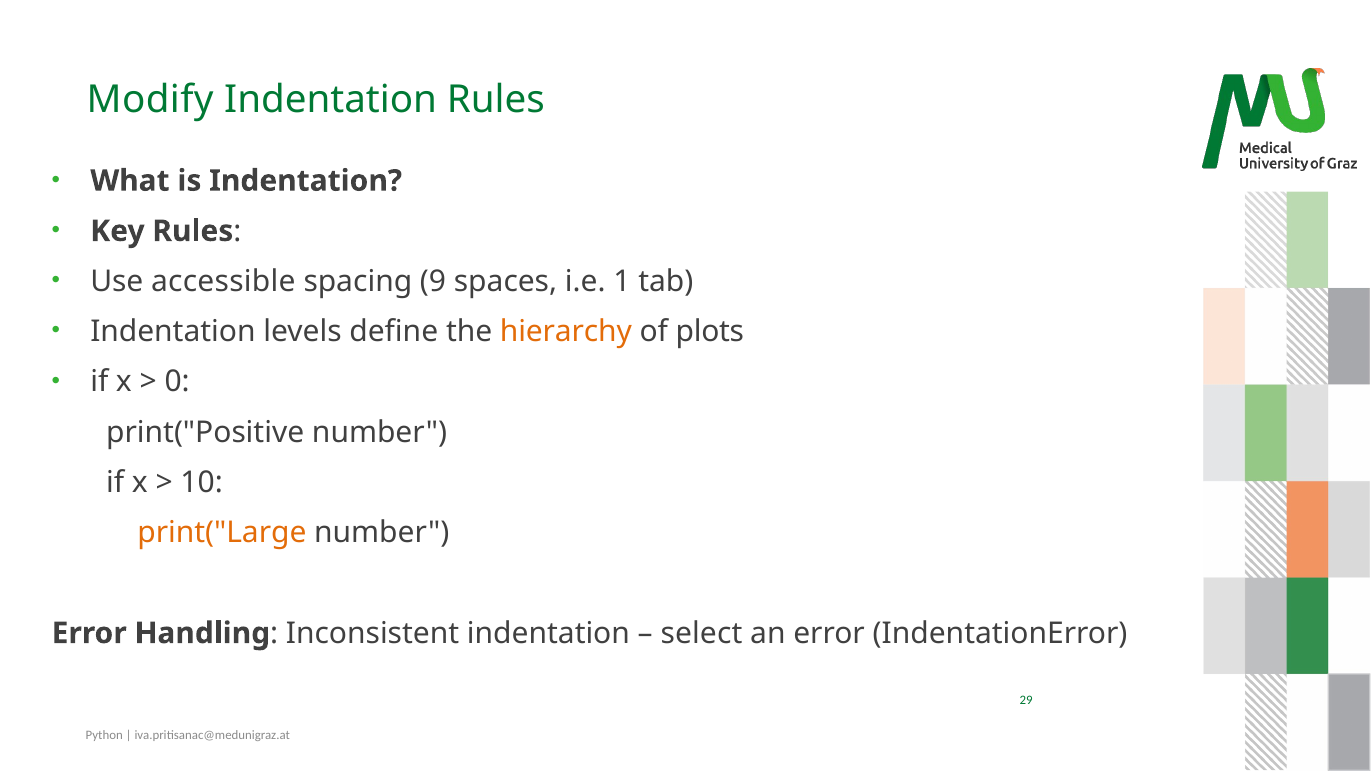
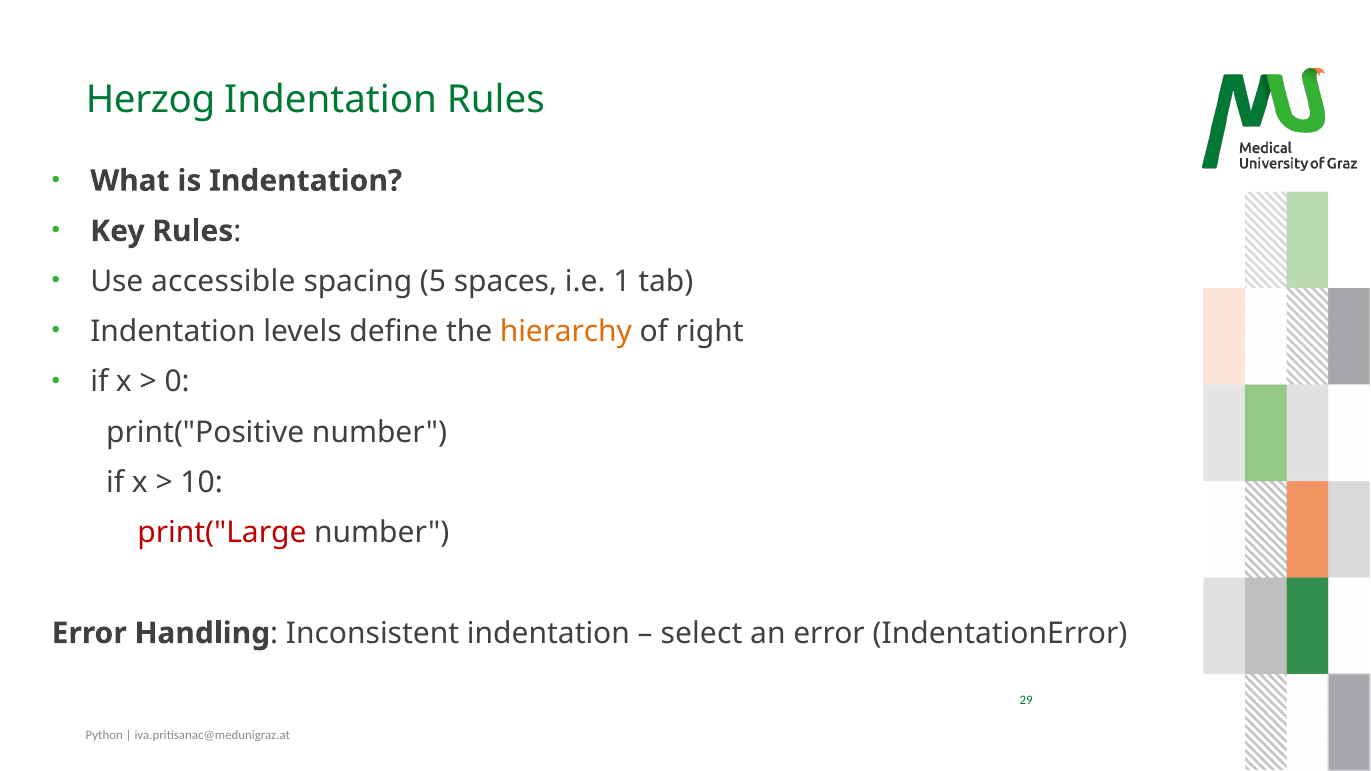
Modify: Modify -> Herzog (151, 100)
9: 9 -> 5 (433, 281)
plots: plots -> right (710, 332)
print("Large colour: orange -> red (222, 533)
